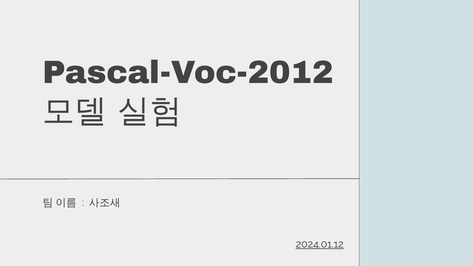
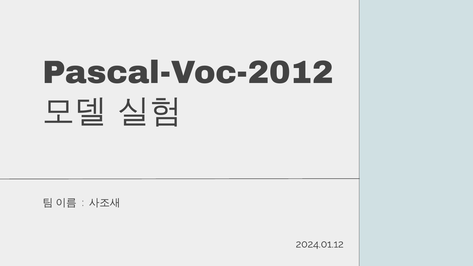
2024.01.12 underline: present -> none (320, 244)
